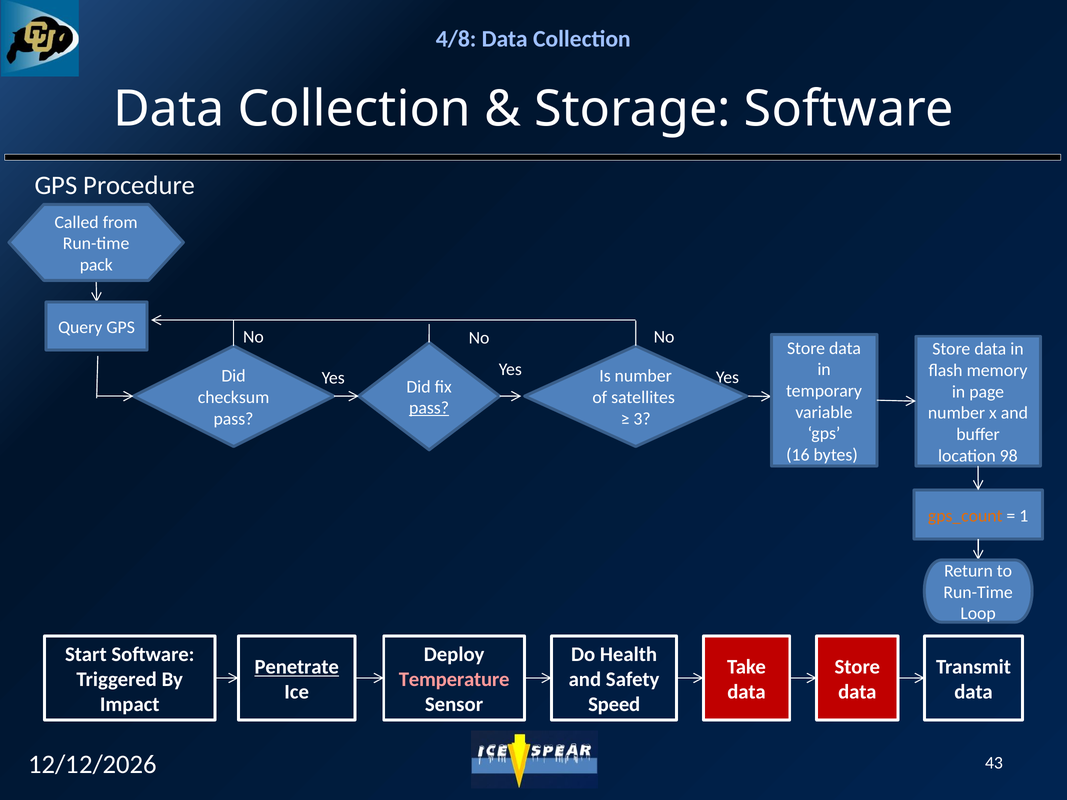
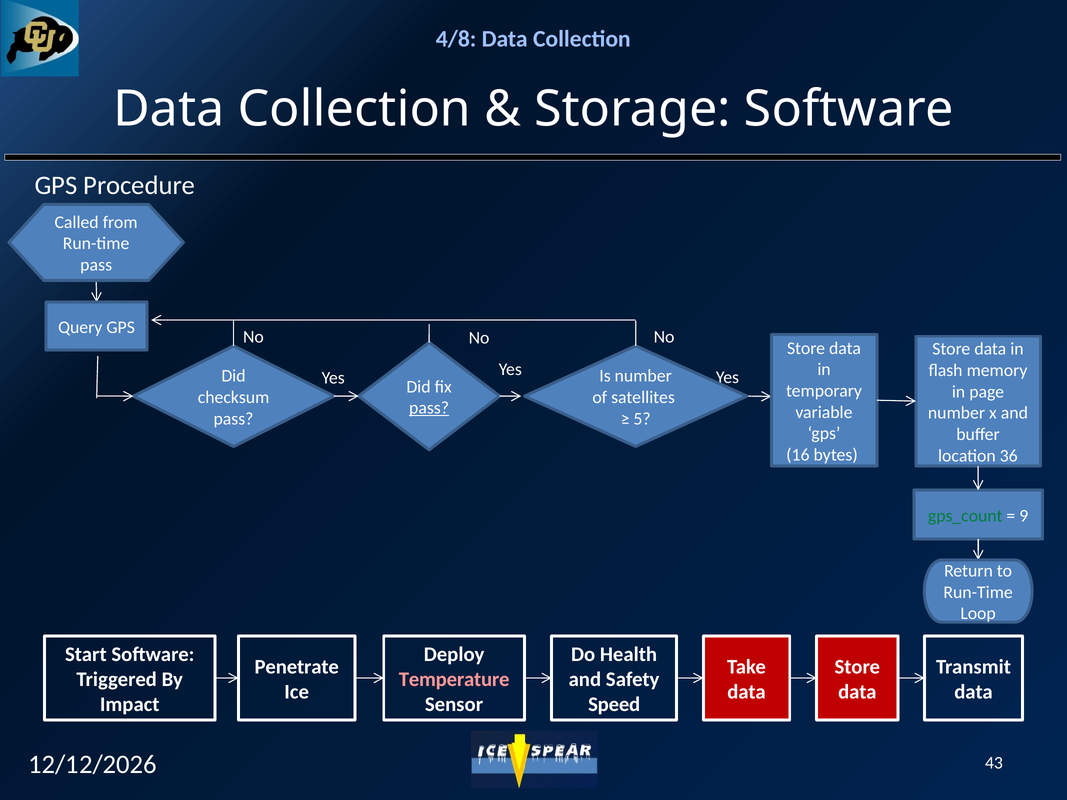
pack: pack -> pass (96, 265)
3: 3 -> 5 (642, 419)
98: 98 -> 36 (1009, 456)
gps_count colour: orange -> green (965, 516)
1: 1 -> 9 (1024, 516)
Penetrate underline: present -> none (297, 667)
